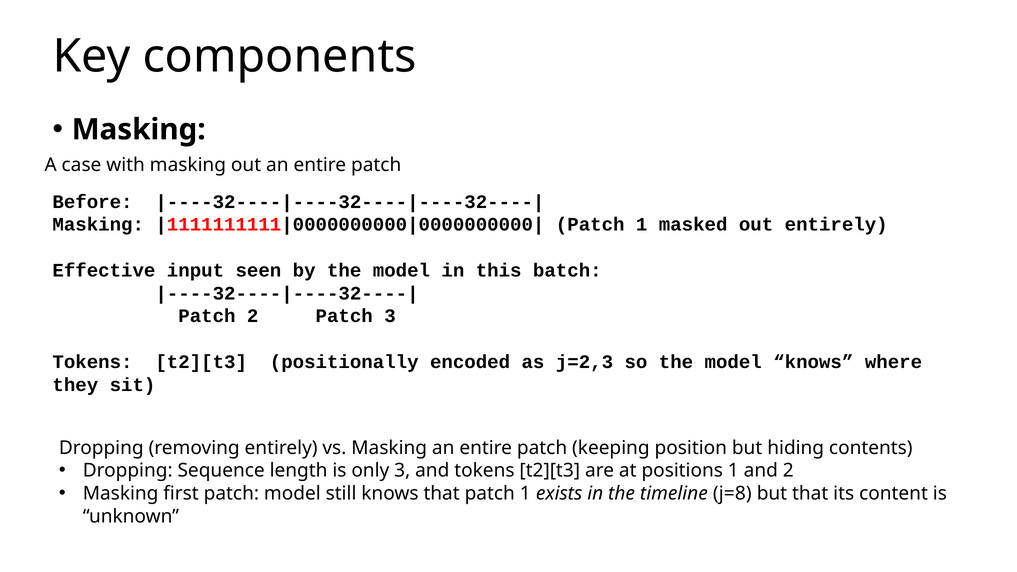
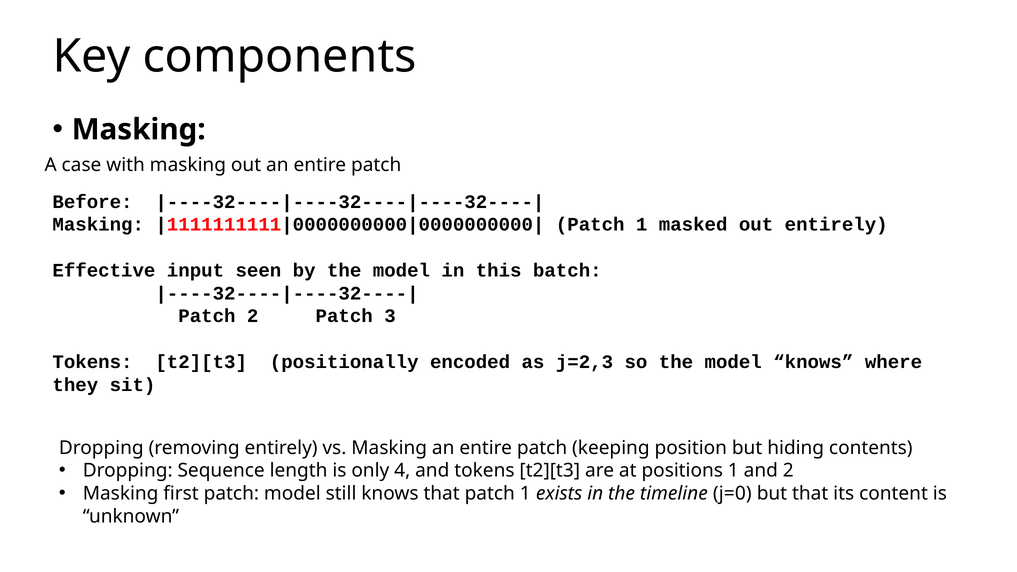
only 3: 3 -> 4 (402, 471)
j=8: j=8 -> j=0 (732, 494)
